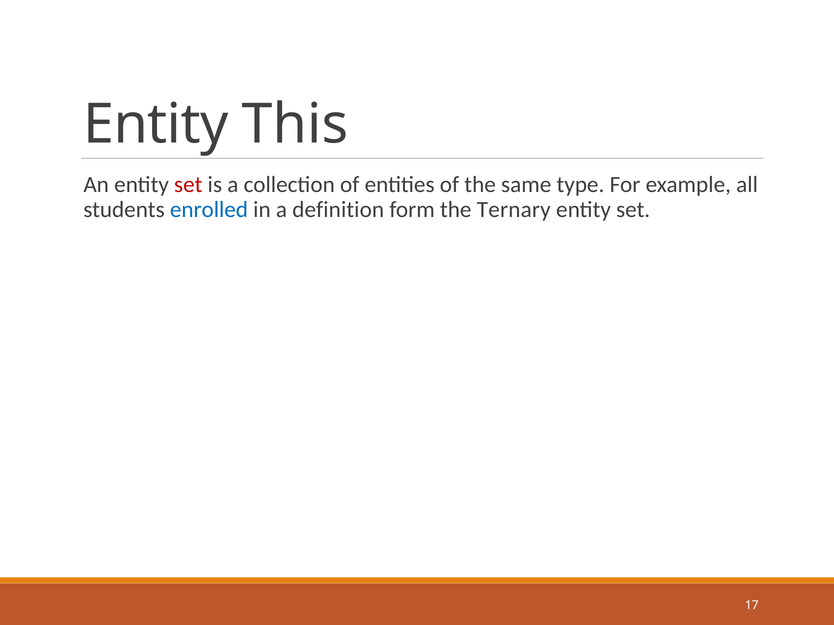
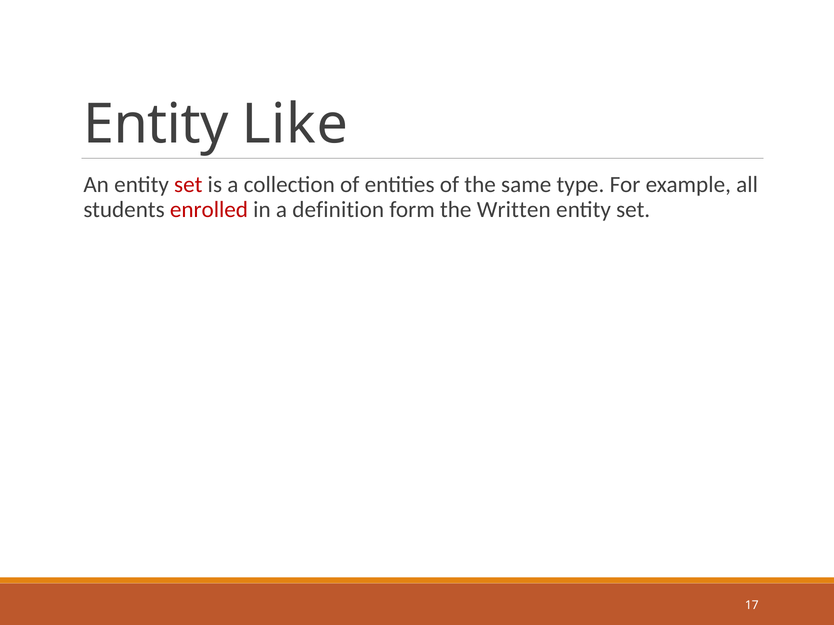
This: This -> Like (295, 125)
enrolled colour: blue -> red (209, 210)
Ternary: Ternary -> Written (514, 210)
